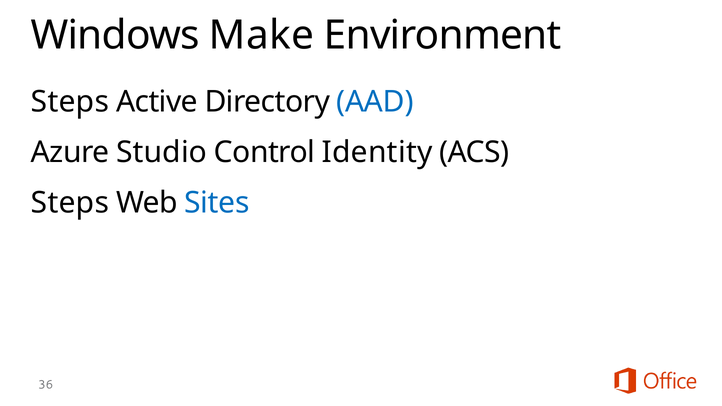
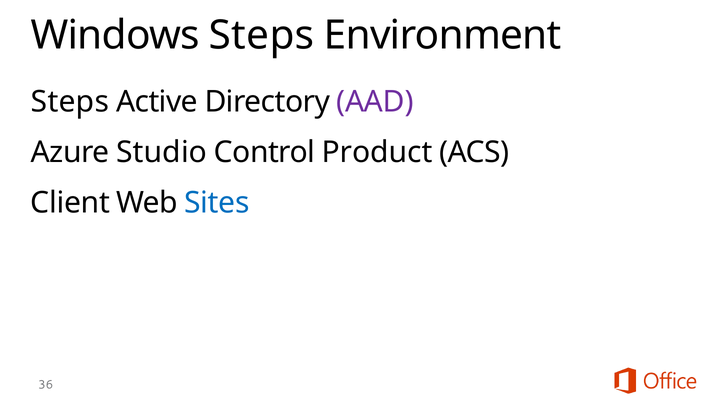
Windows Make: Make -> Steps (262, 35)
AAD colour: blue -> purple (375, 102)
Identity: Identity -> Product (377, 152)
Steps: Steps -> Client (70, 203)
